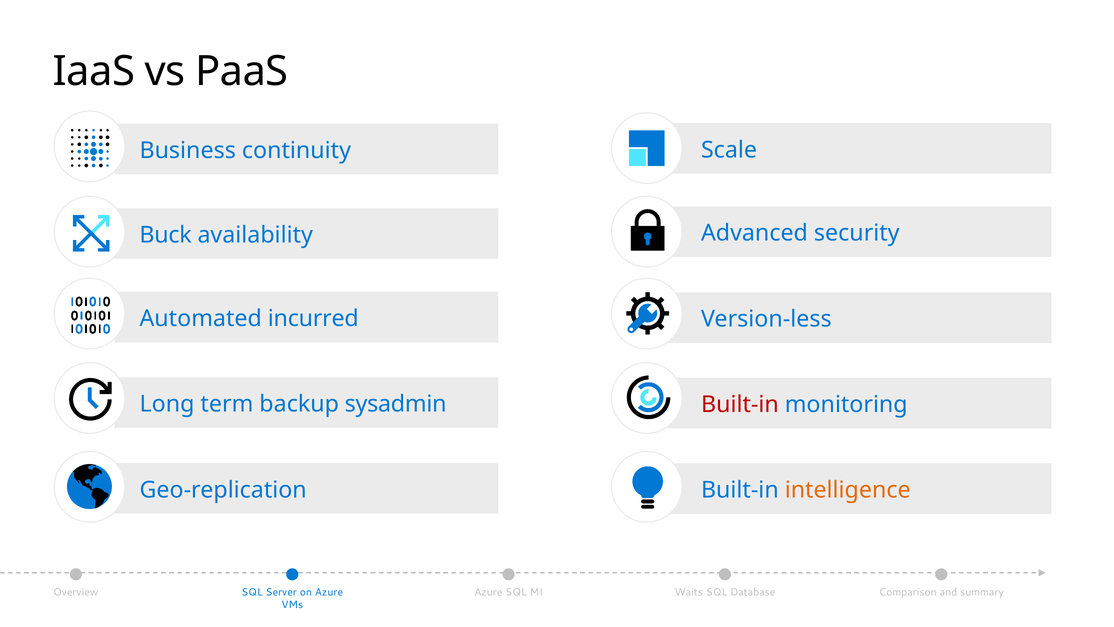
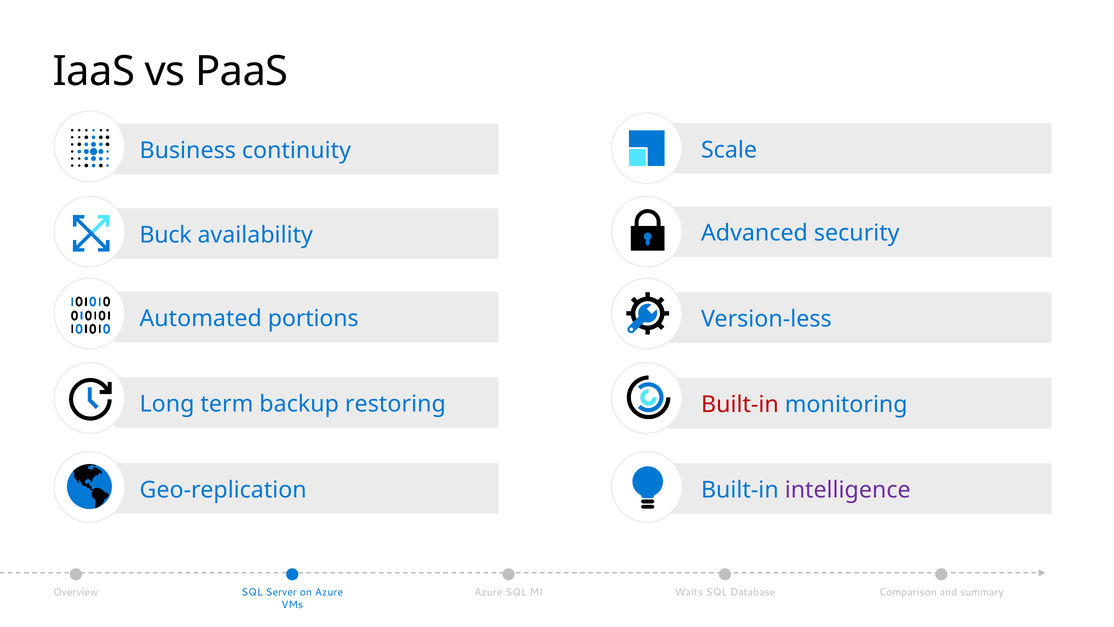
incurred: incurred -> portions (313, 319)
sysadmin: sysadmin -> restoring (395, 404)
intelligence colour: orange -> purple (848, 490)
